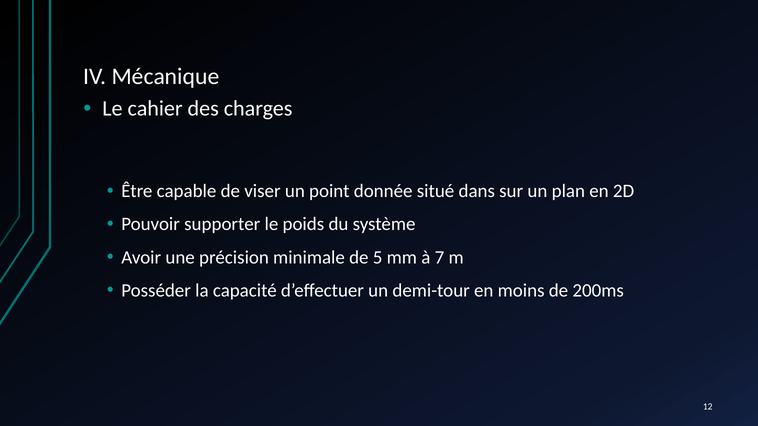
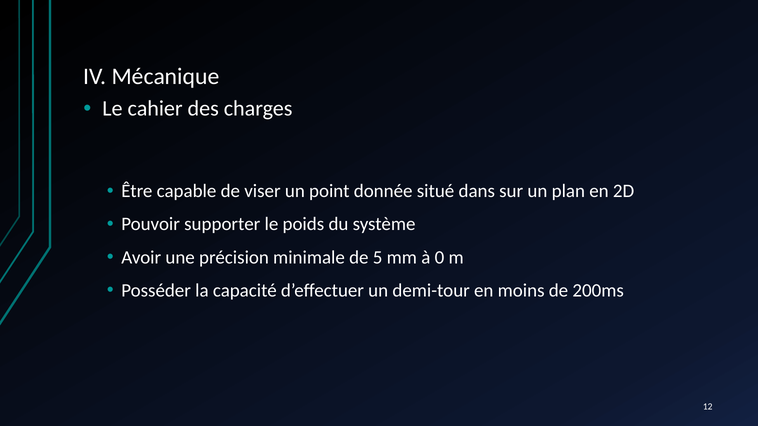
7: 7 -> 0 (439, 258)
